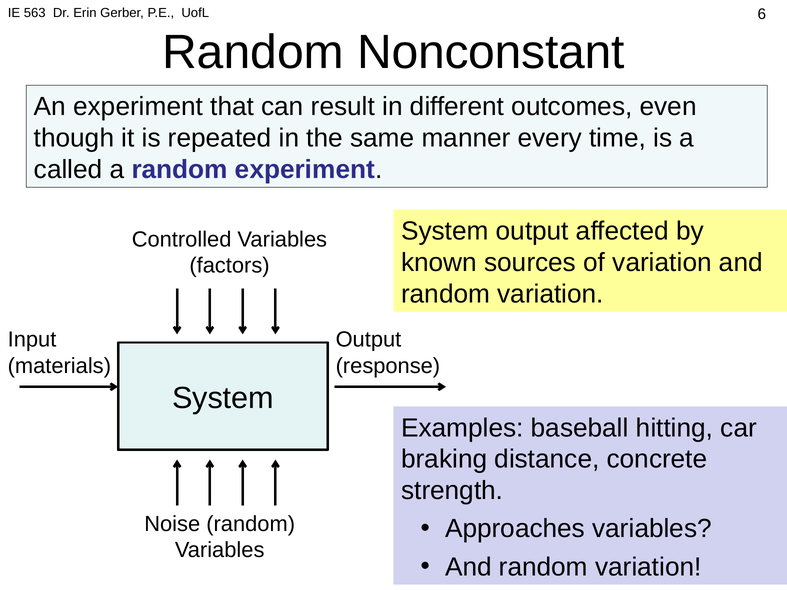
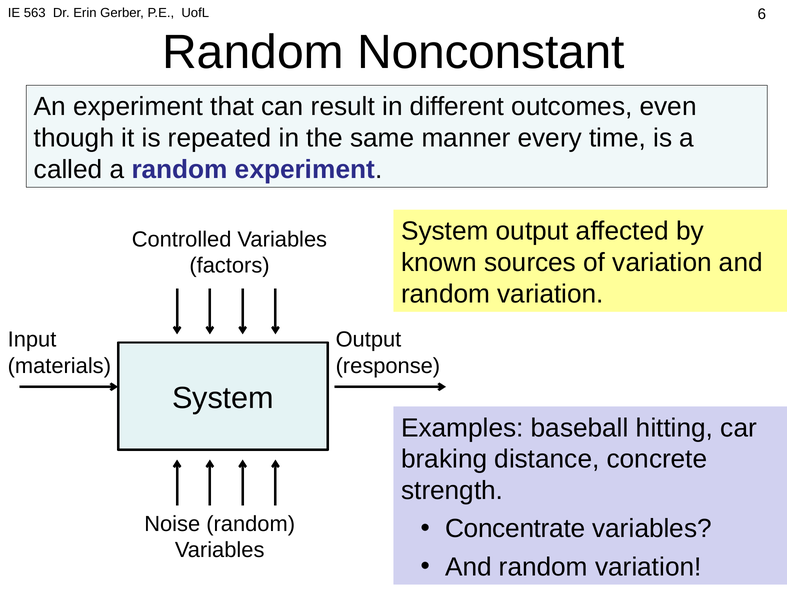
Approaches: Approaches -> Concentrate (515, 529)
